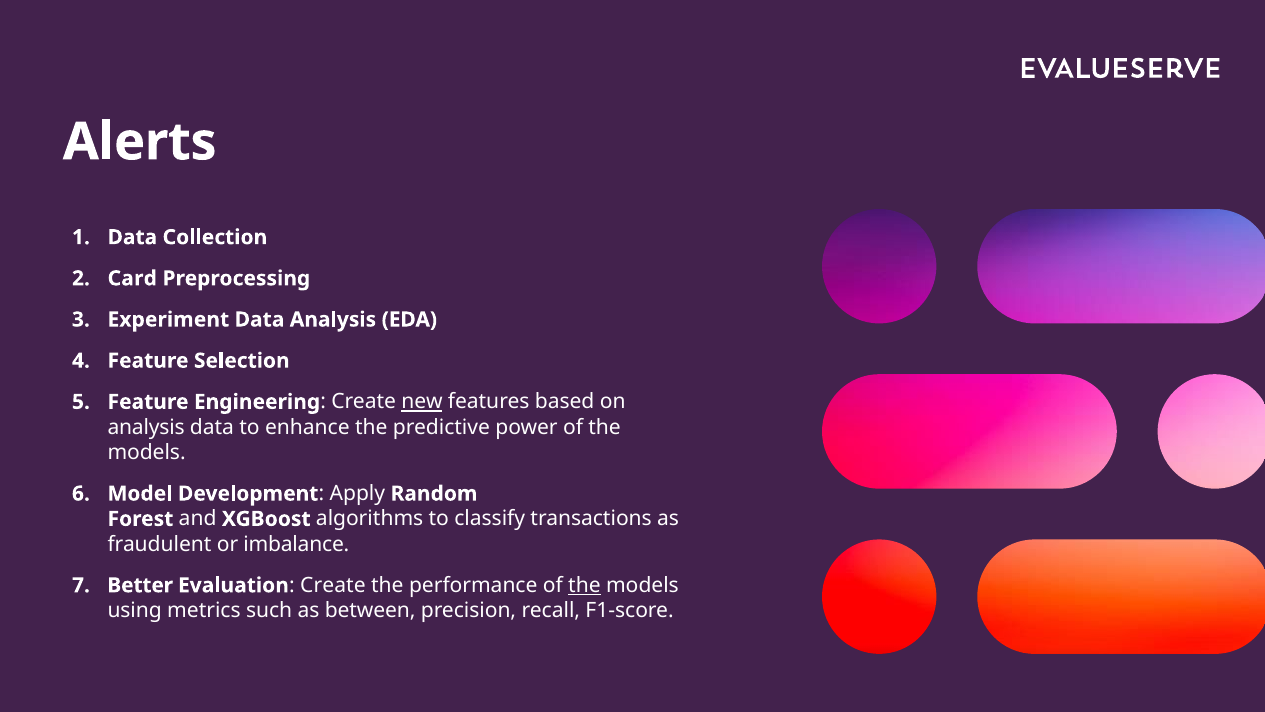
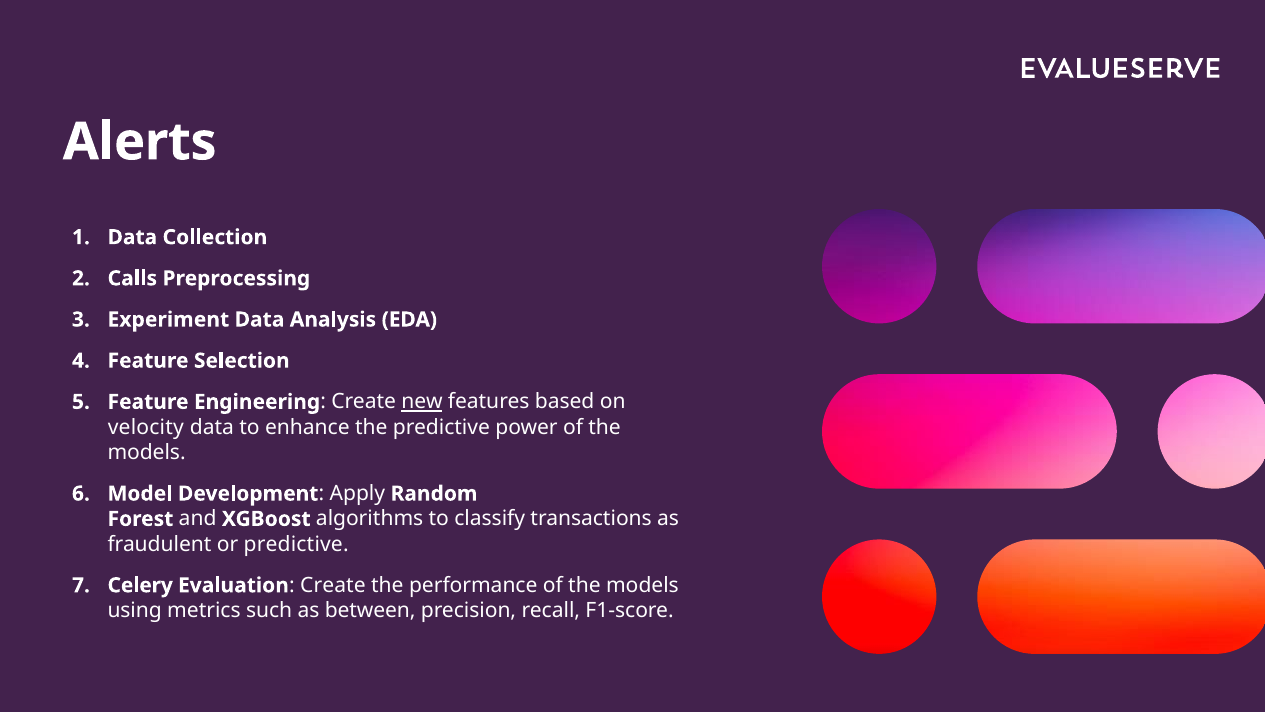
Card: Card -> Calls (132, 278)
analysis: analysis -> velocity (146, 427)
or imbalance: imbalance -> predictive (296, 544)
Better: Better -> Celery (140, 585)
the underline: present -> none (584, 585)
